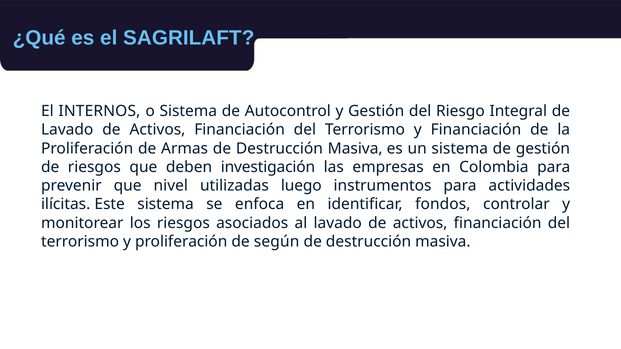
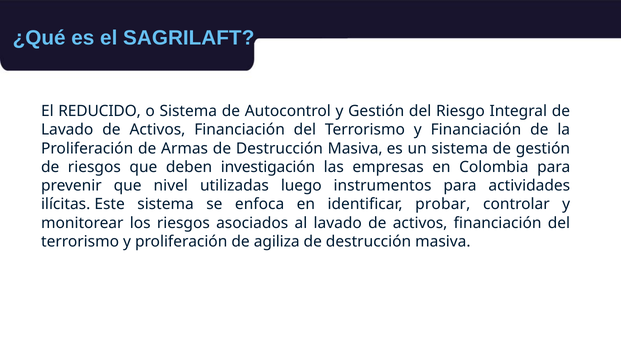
INTERNOS: INTERNOS -> REDUCIDO (100, 111)
fondos: fondos -> probar (443, 204)
según: según -> agiliza (277, 242)
